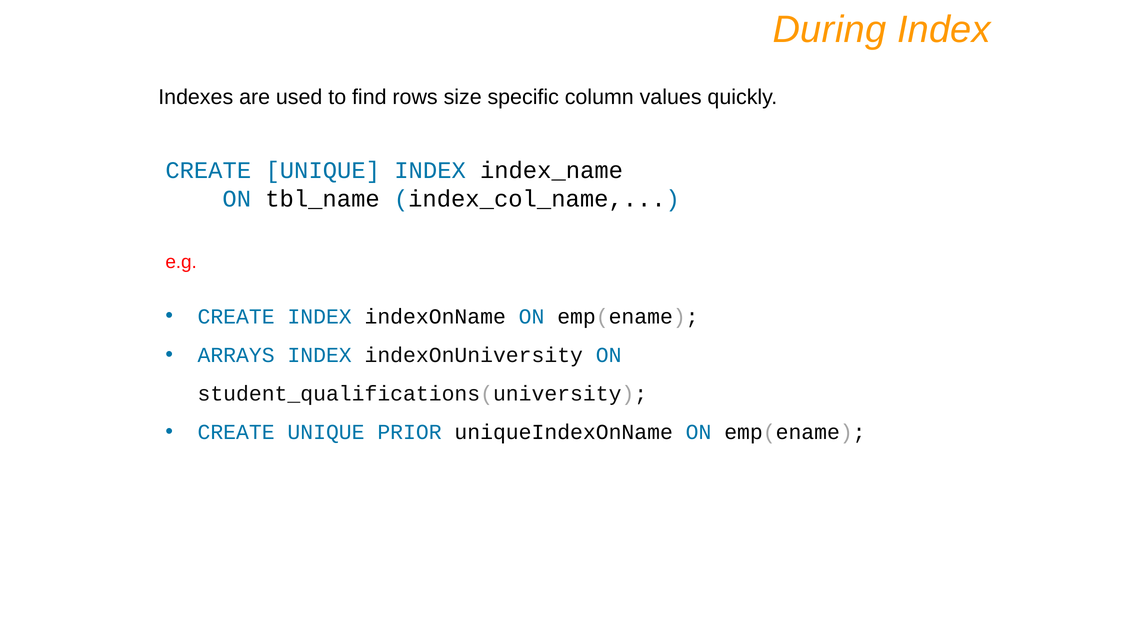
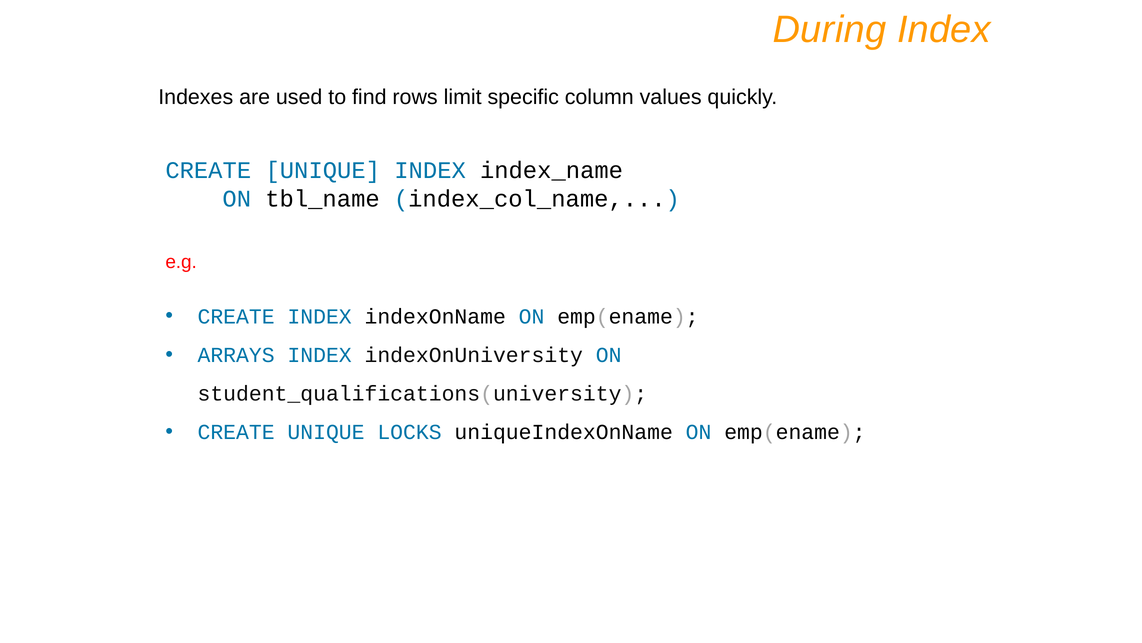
size: size -> limit (463, 97)
PRIOR: PRIOR -> LOCKS (410, 432)
